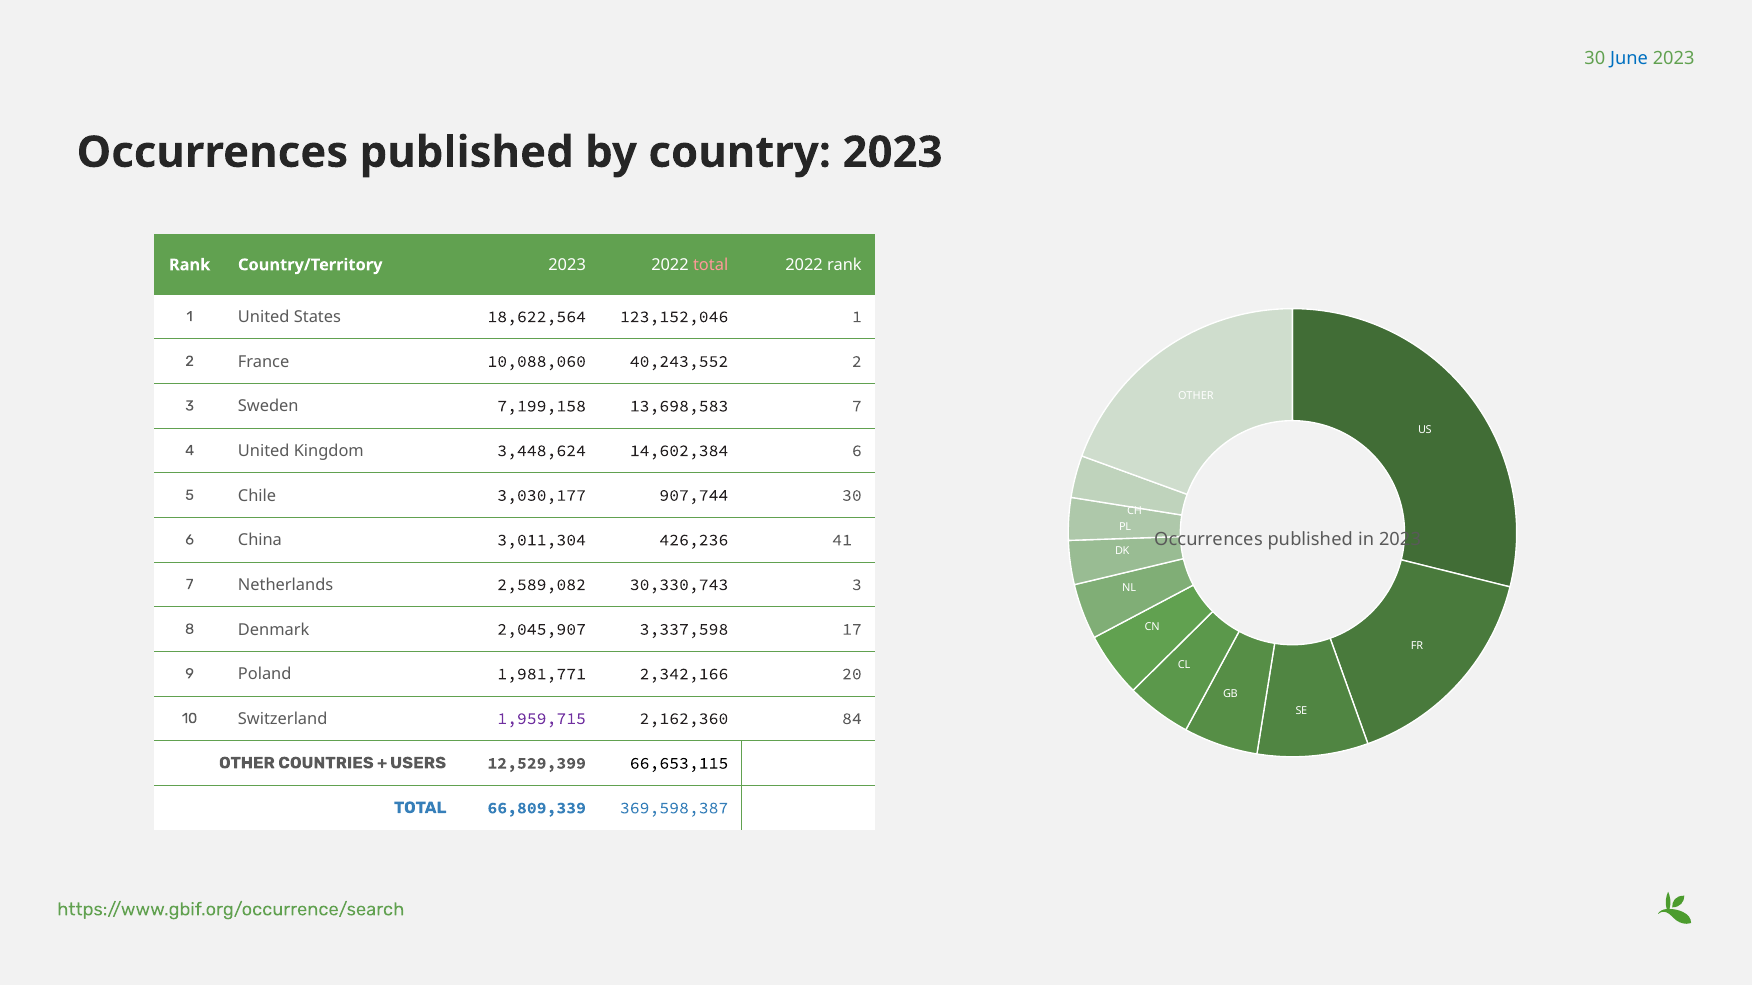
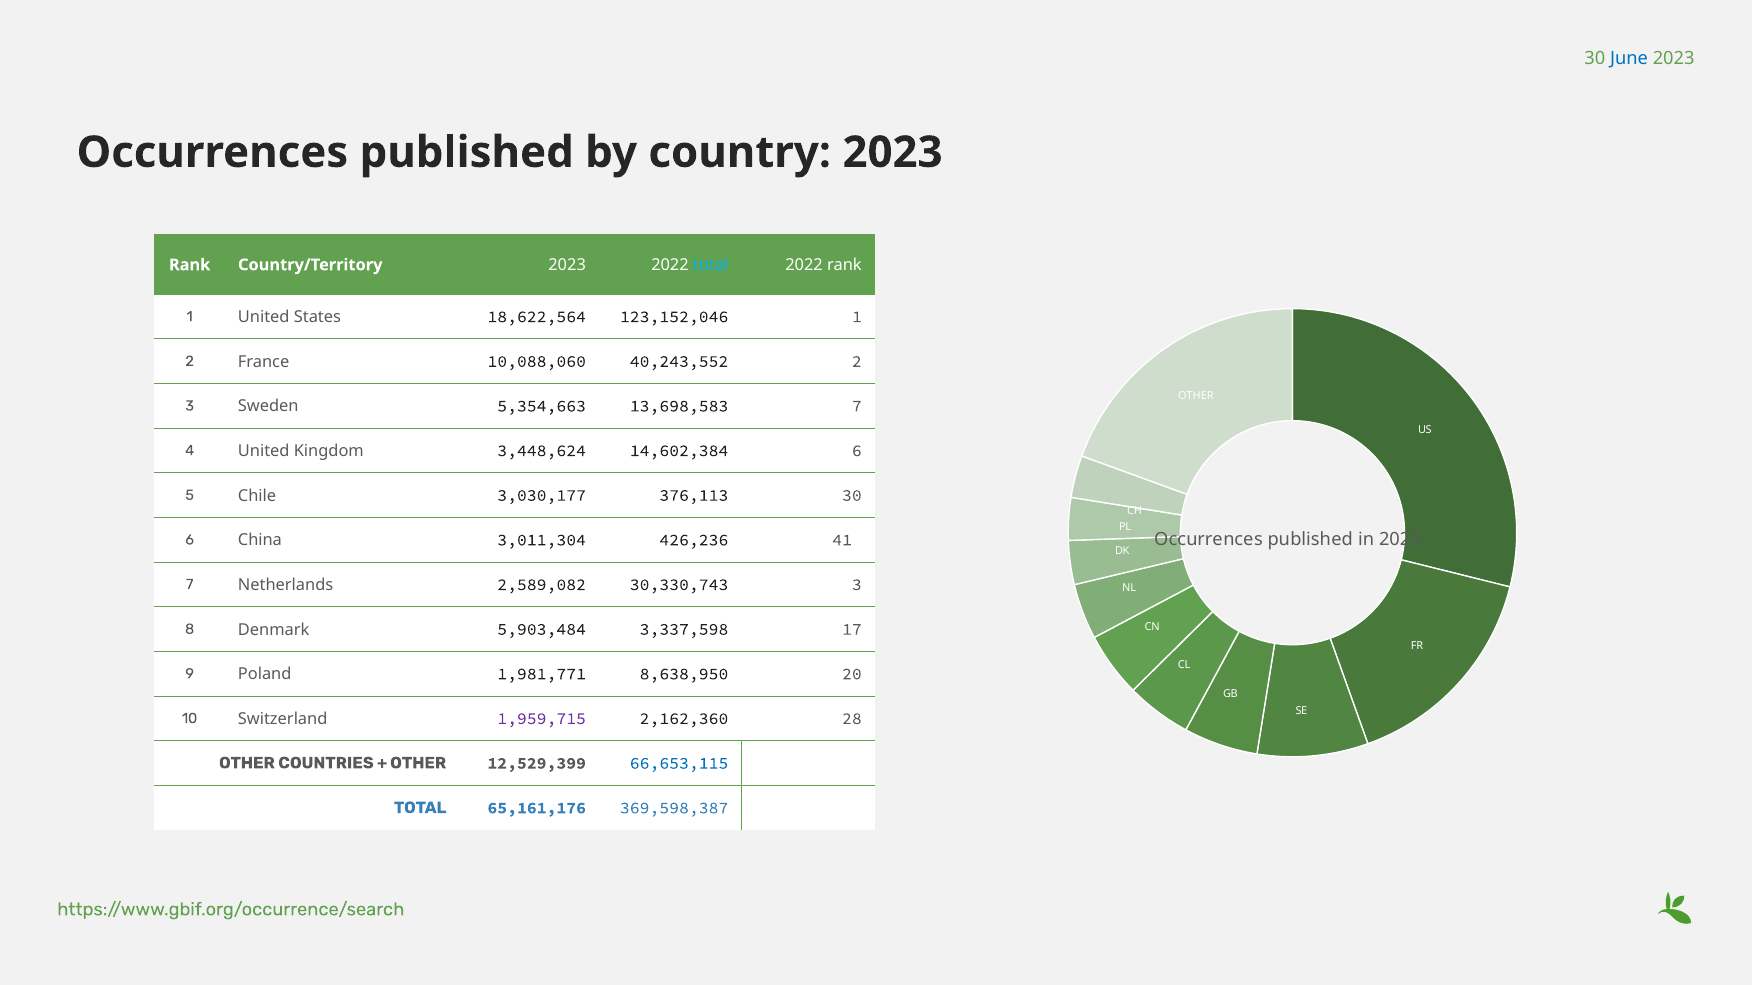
total colour: pink -> light blue (711, 265)
7,199,158: 7,199,158 -> 5,354,663 (542, 406)
907,744: 907,744 -> 376,113 (694, 496)
2,045,907: 2,045,907 -> 5,903,484 (542, 630)
2,342,166: 2,342,166 -> 8,638,950 (684, 674)
84: 84 -> 28 (852, 719)
USERS: USERS -> OTHER (418, 763)
66,653,115 colour: black -> blue (679, 764)
66,809,339: 66,809,339 -> 65,161,176 (537, 808)
